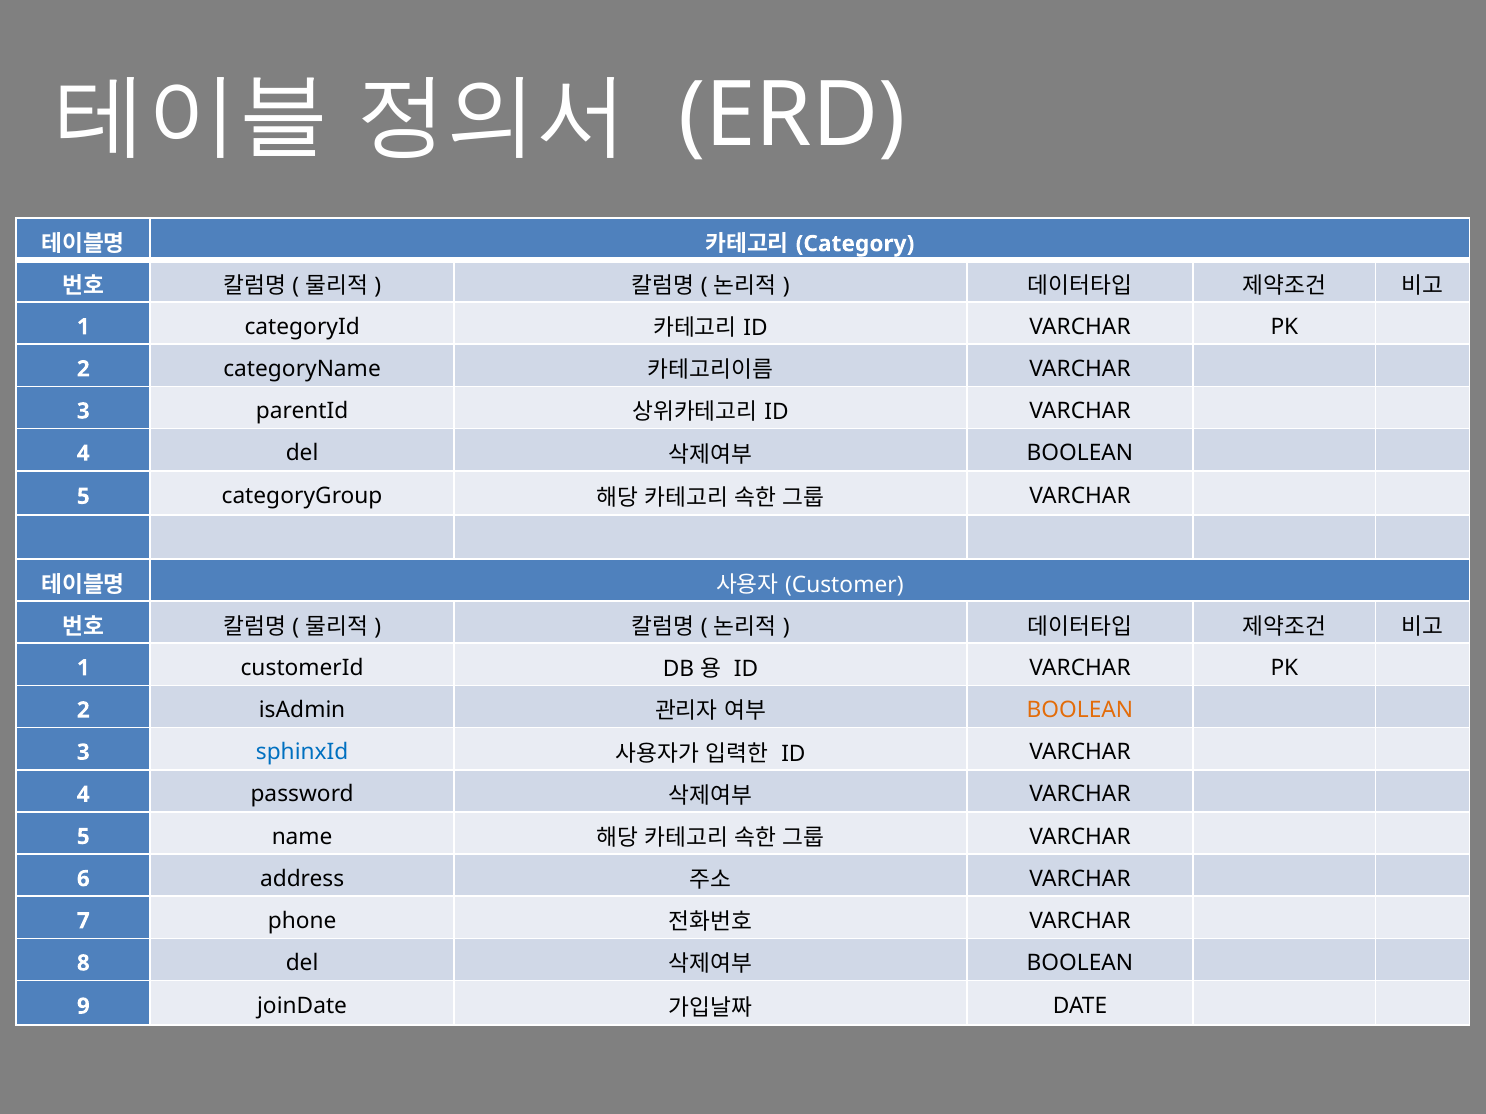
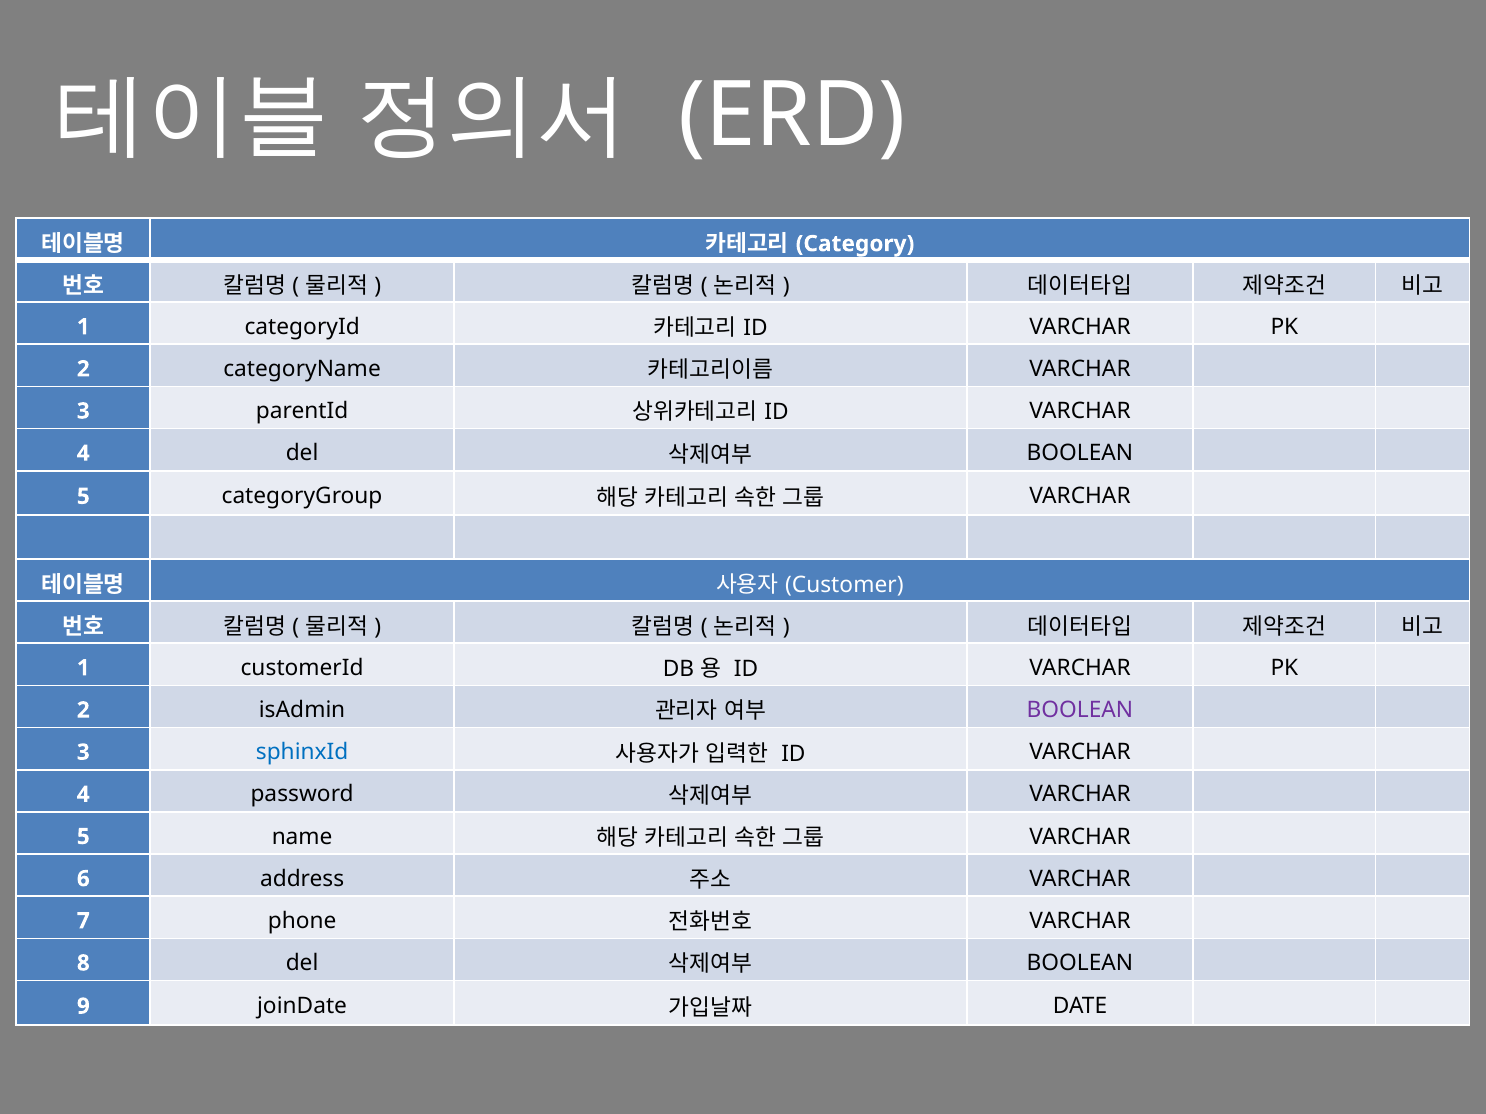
BOOLEAN colour: orange -> purple (1080, 710)
